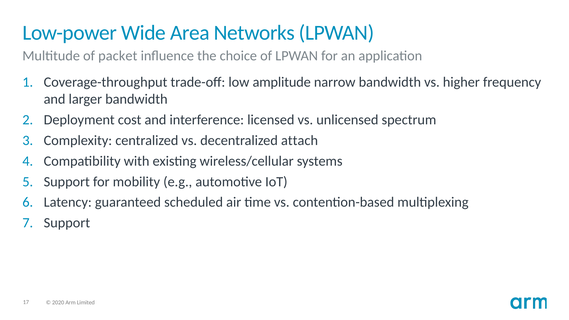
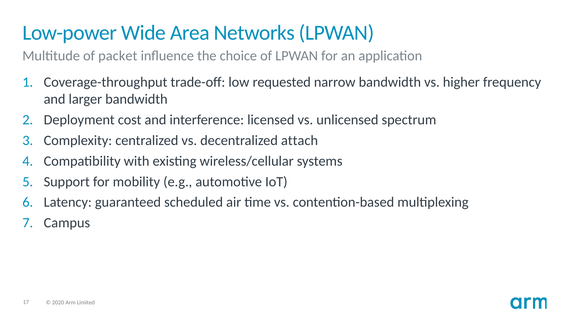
amplitude: amplitude -> requested (282, 82)
Support: Support -> Campus (67, 223)
